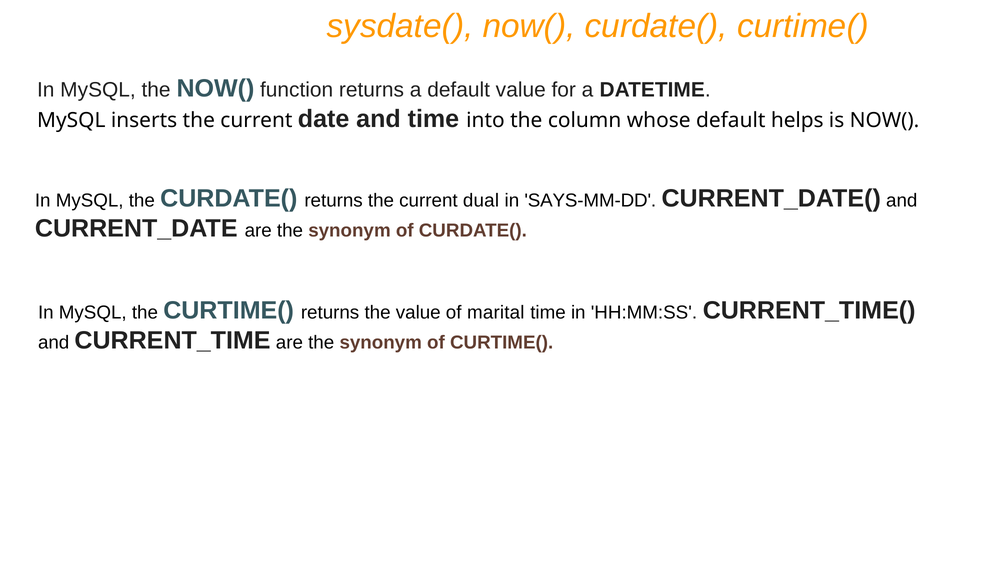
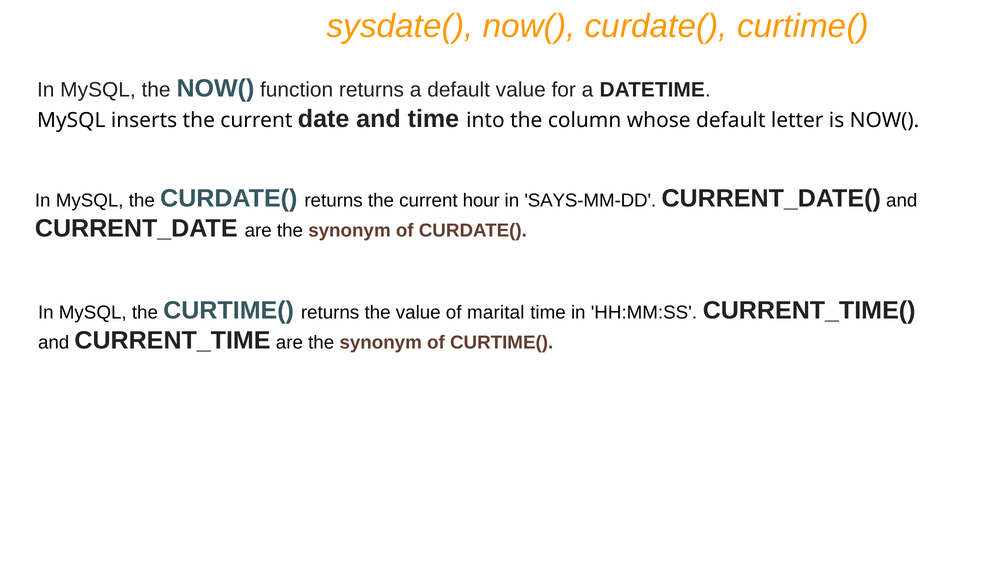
helps: helps -> letter (797, 120)
dual: dual -> hour (481, 201)
